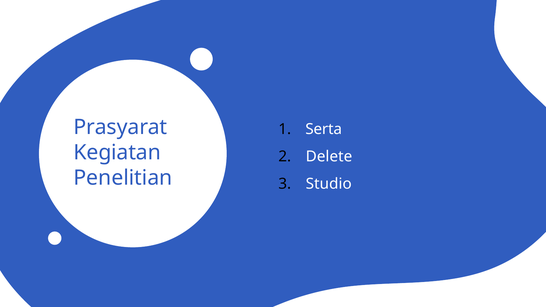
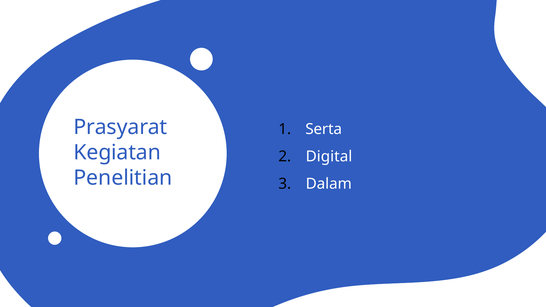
Delete: Delete -> Digital (329, 157)
Studio: Studio -> Dalam (329, 184)
